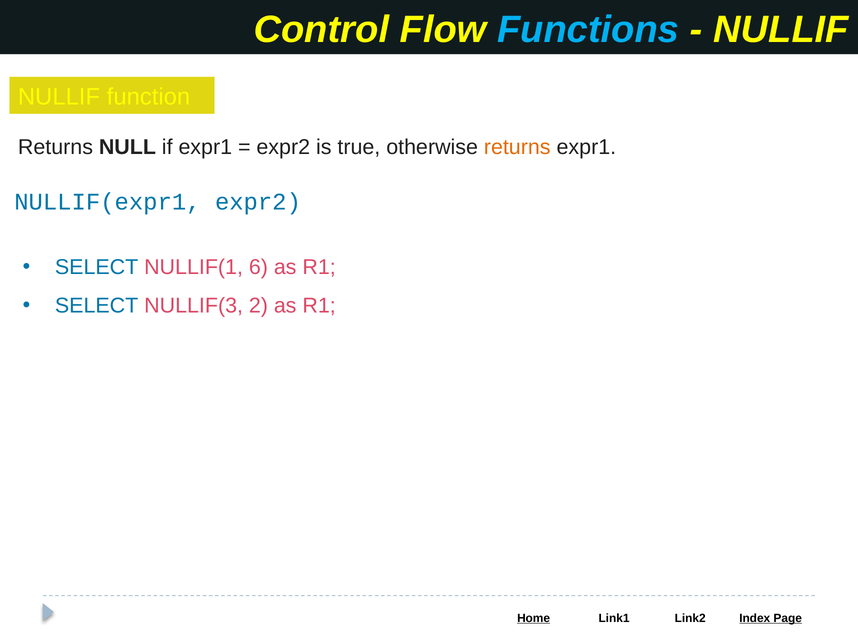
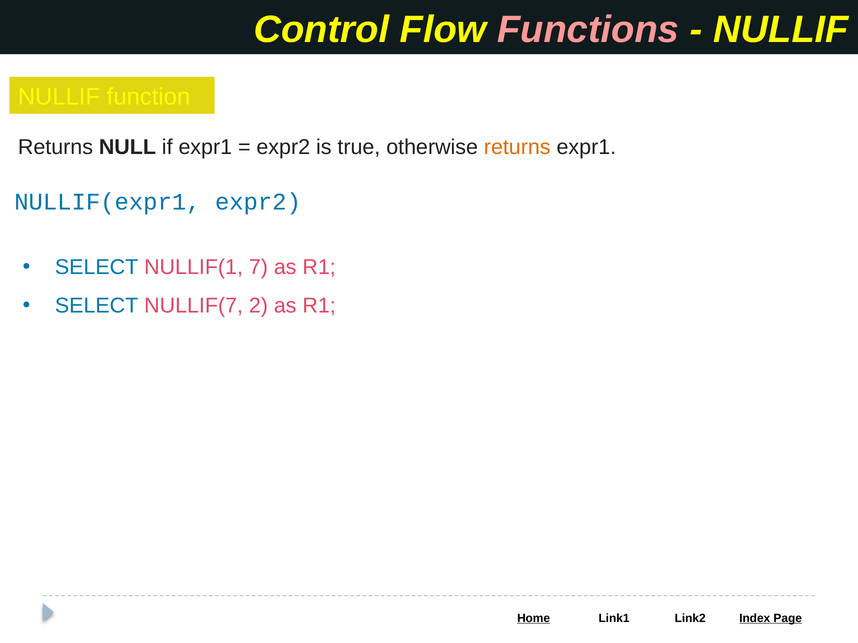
Functions colour: light blue -> pink (588, 30)
6: 6 -> 7 (258, 267)
NULLIF(3: NULLIF(3 -> NULLIF(7 (194, 306)
